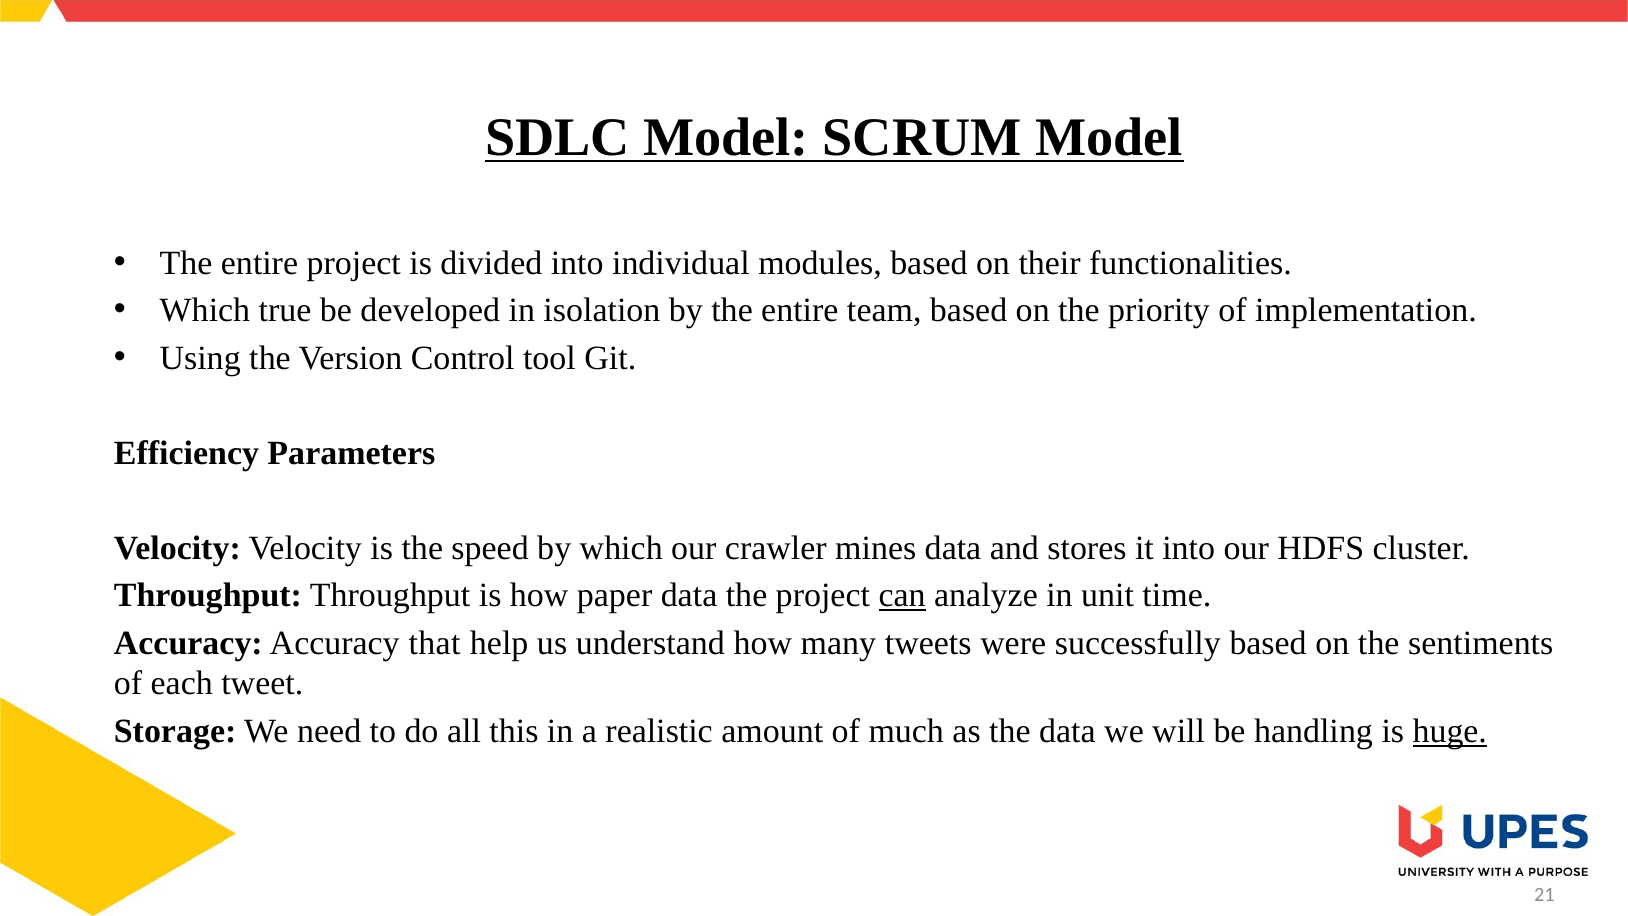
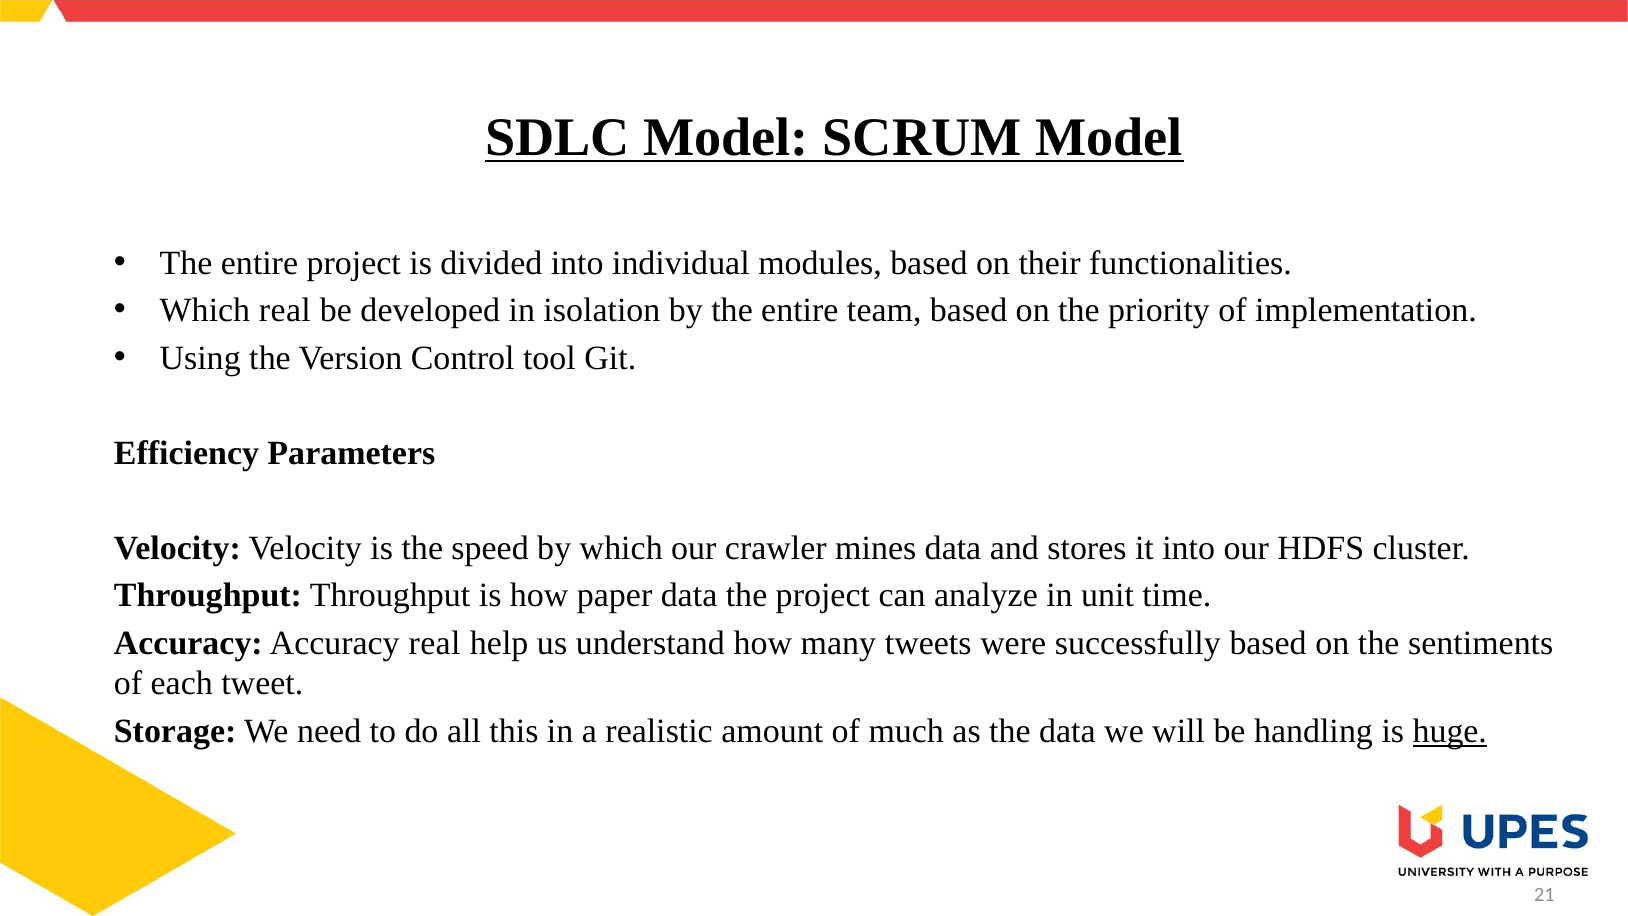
Which true: true -> real (285, 310)
can underline: present -> none (902, 595)
Accuracy that: that -> real (435, 643)
